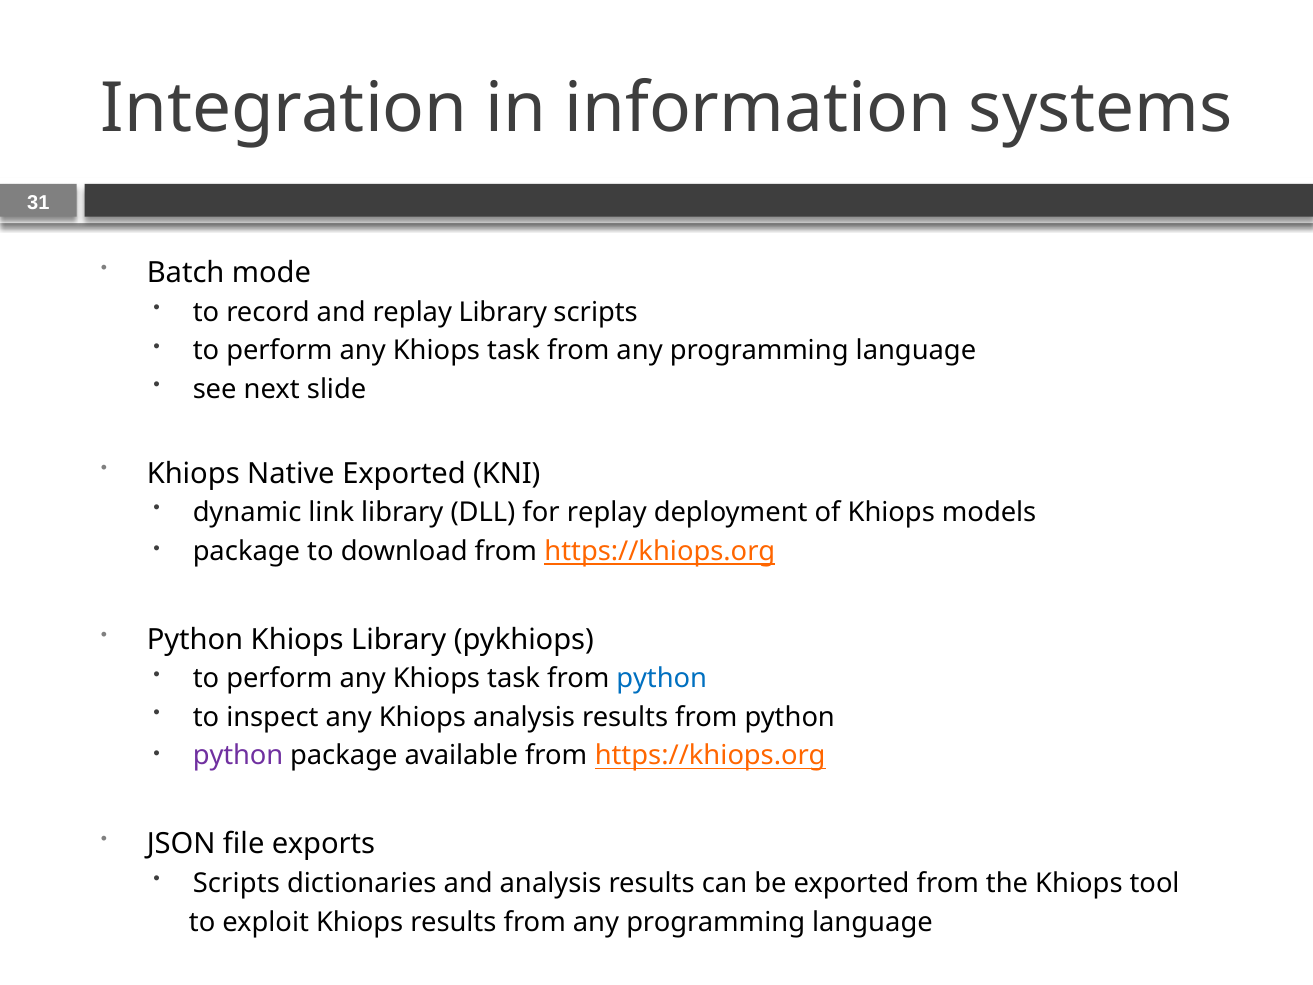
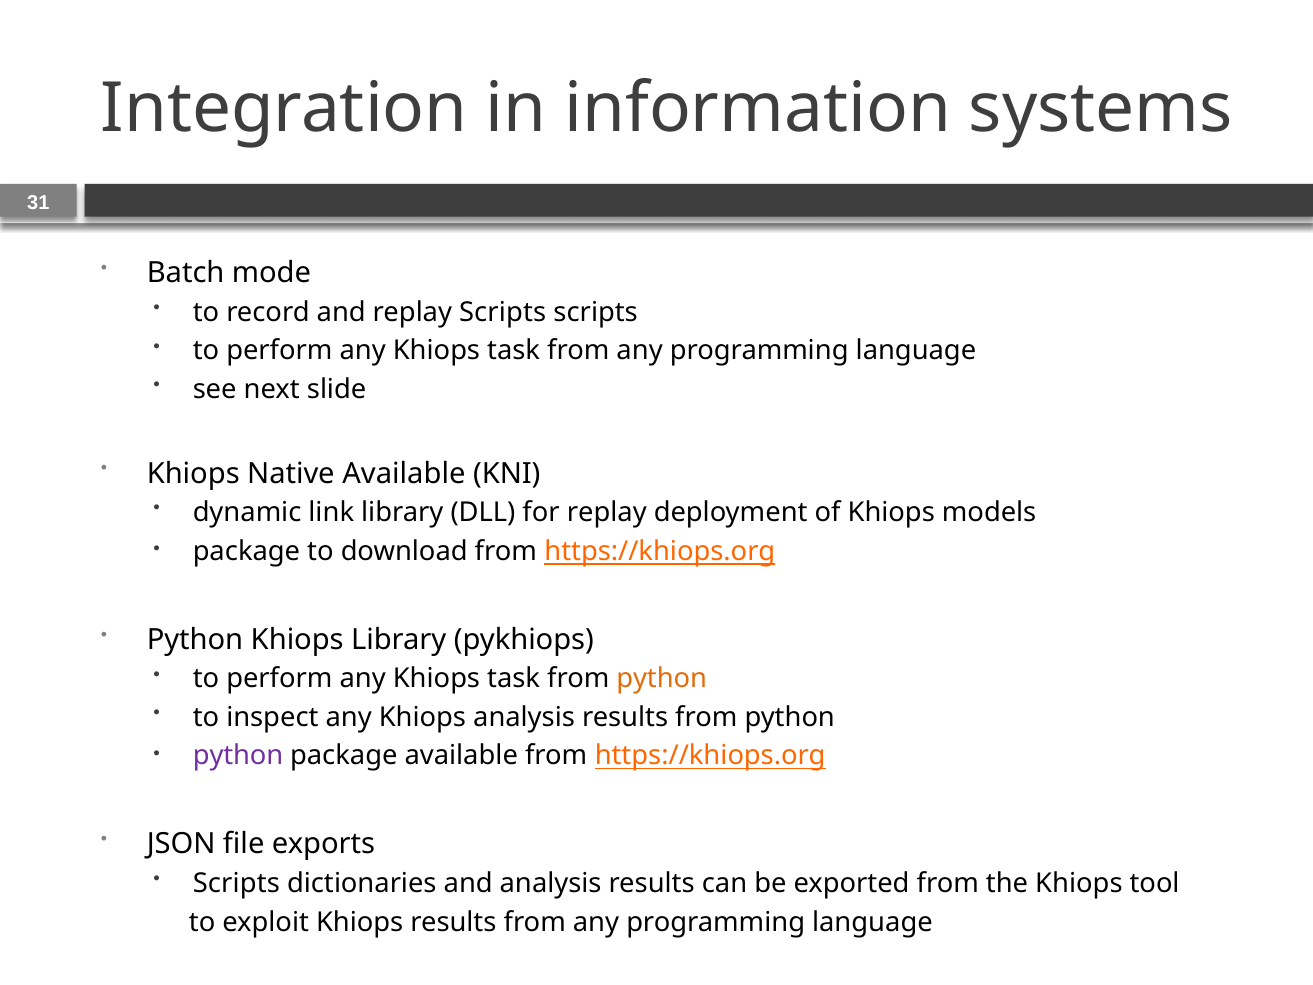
replay Library: Library -> Scripts (503, 312)
Native Exported: Exported -> Available (404, 473)
python colour: blue -> orange (662, 679)
